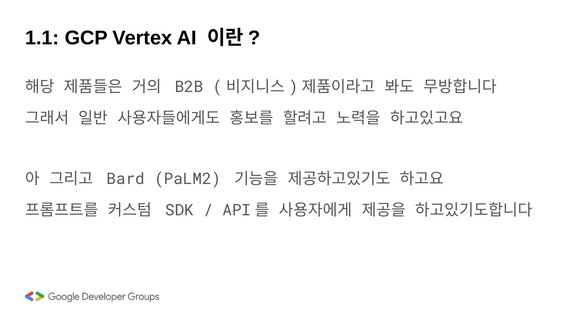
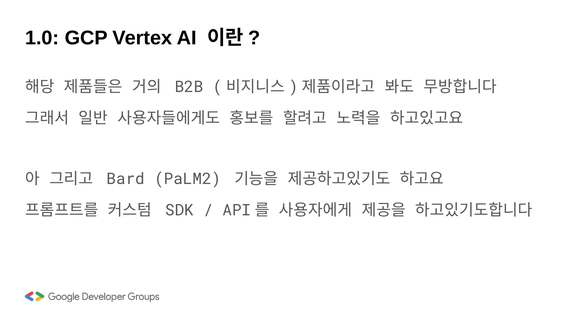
1.1: 1.1 -> 1.0 (42, 38)
